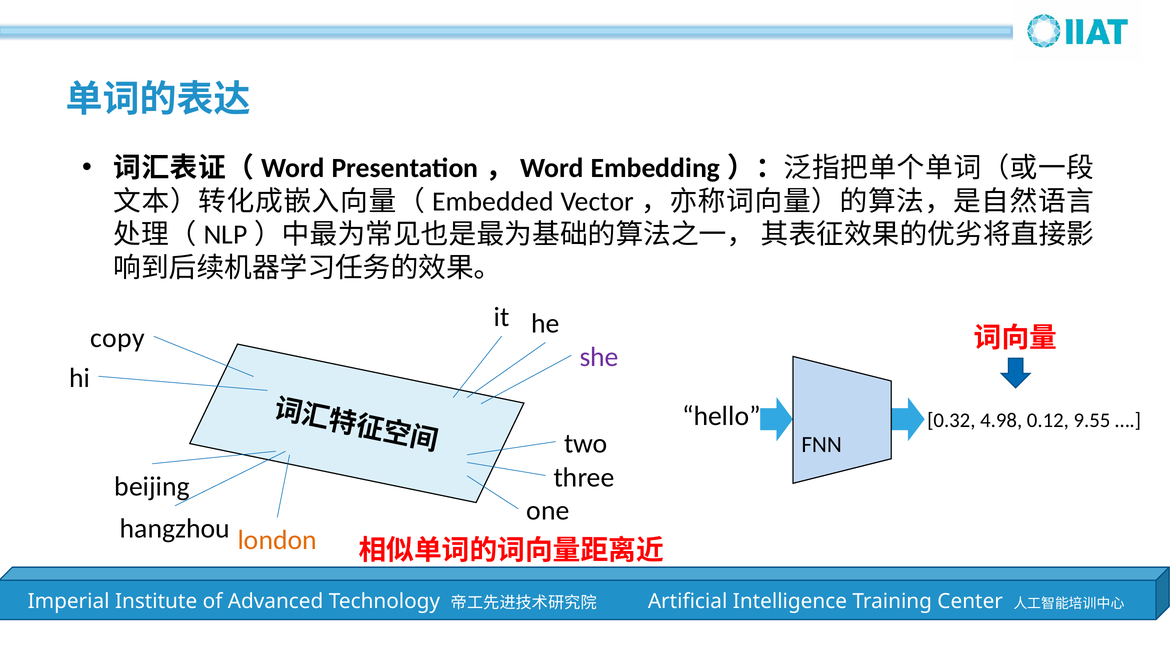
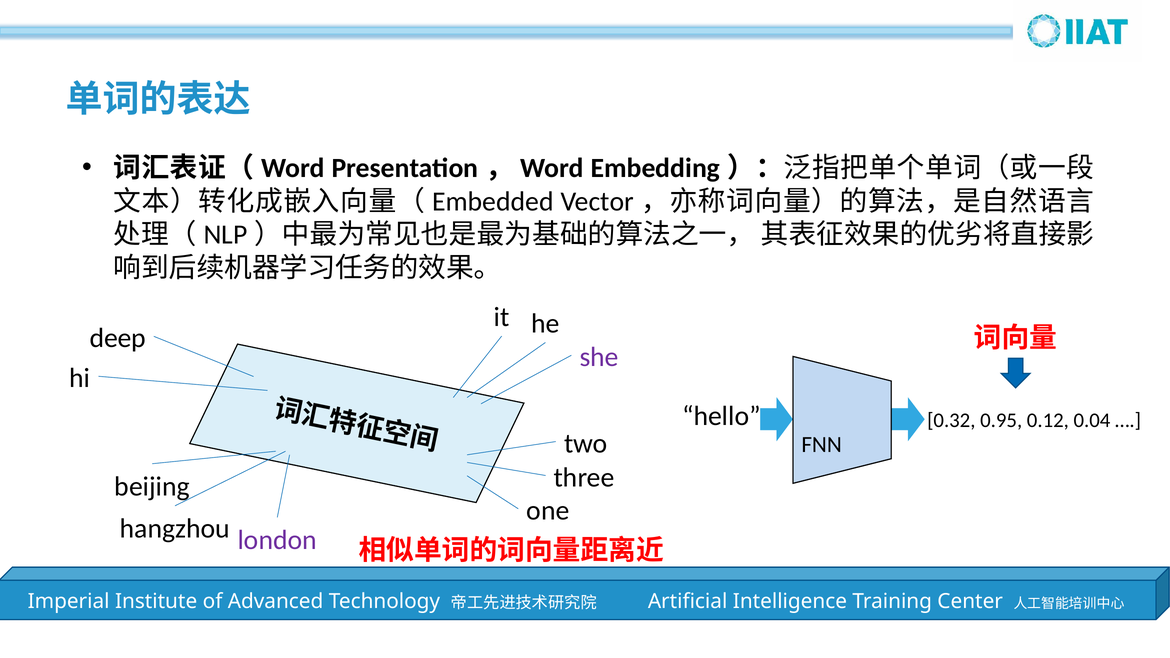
copy: copy -> deep (118, 338)
4.98: 4.98 -> 0.95 (1001, 421)
9.55: 9.55 -> 0.04 (1092, 421)
london colour: orange -> purple (277, 540)
